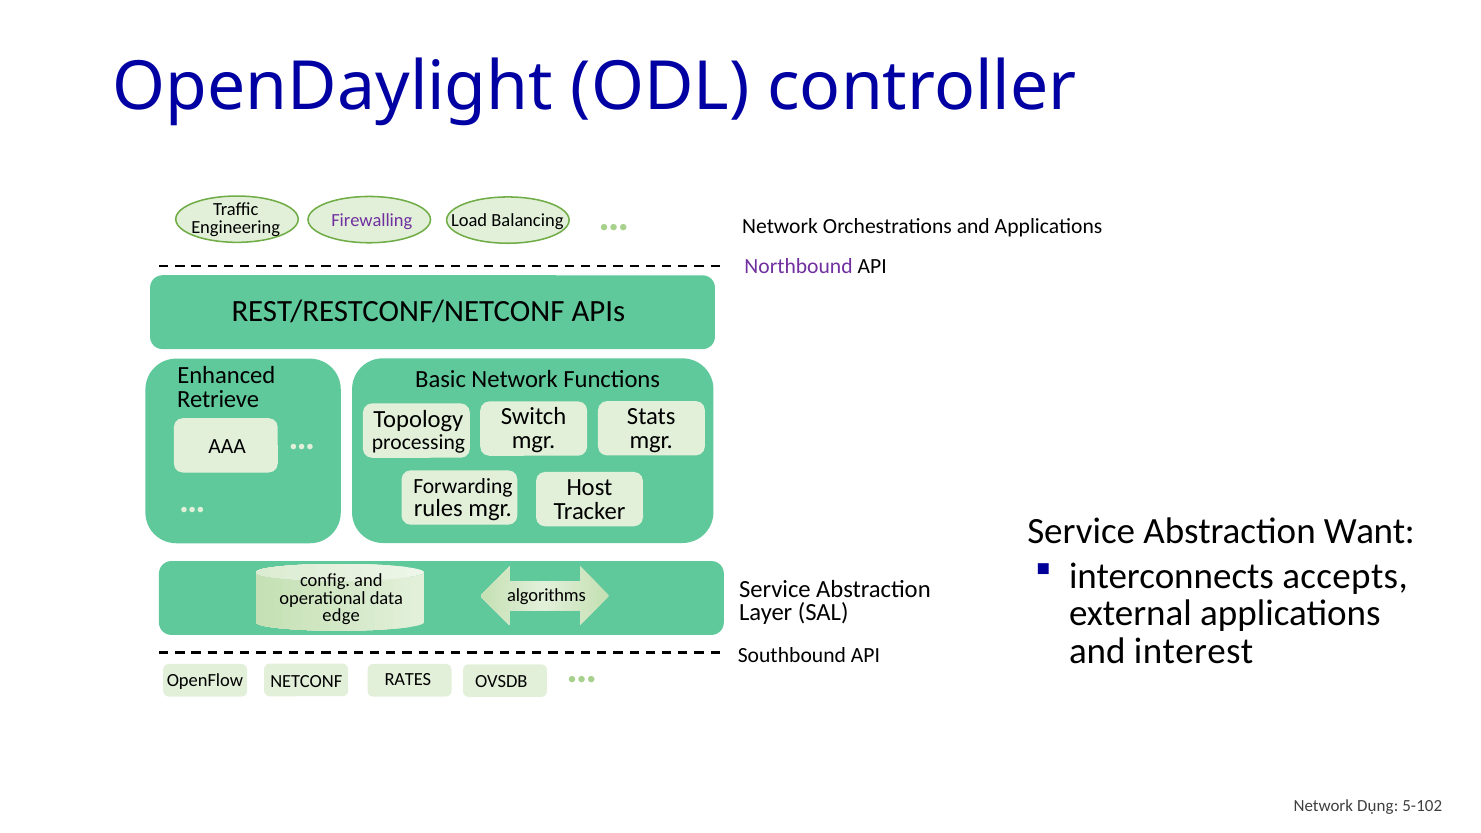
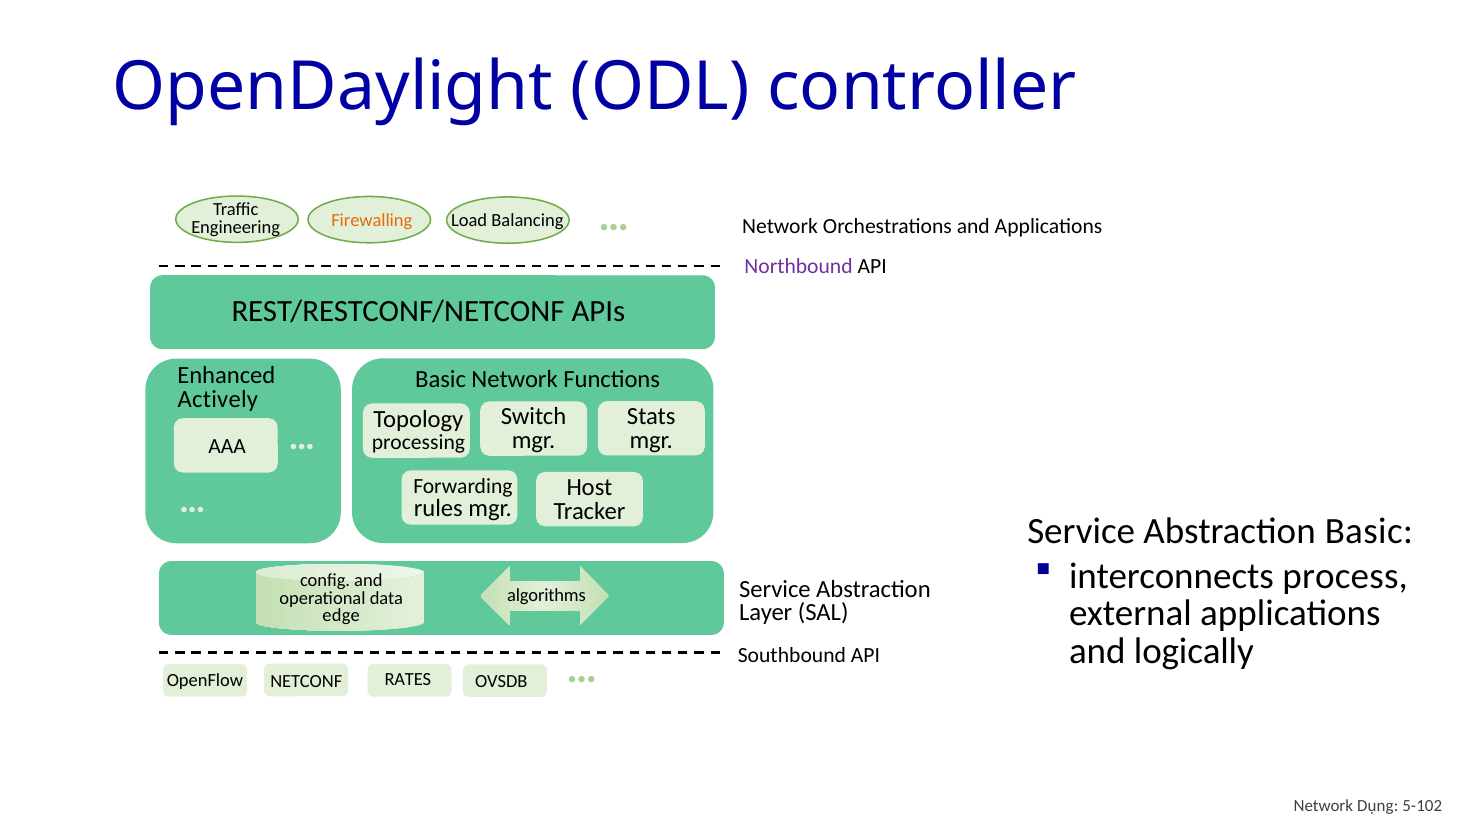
Firewalling colour: purple -> orange (372, 220)
Retrieve: Retrieve -> Actively (218, 399)
Abstraction Want: Want -> Basic (1369, 531)
accepts: accepts -> process (1345, 576)
interest: interest -> logically (1194, 652)
